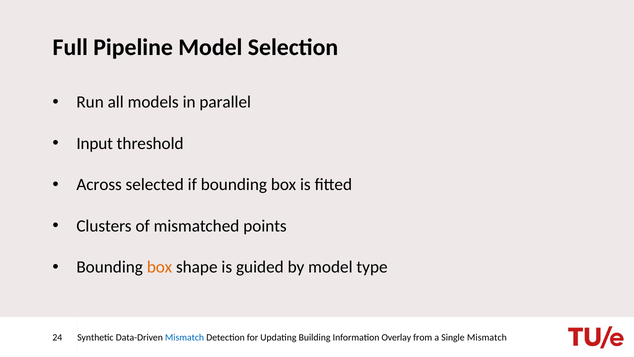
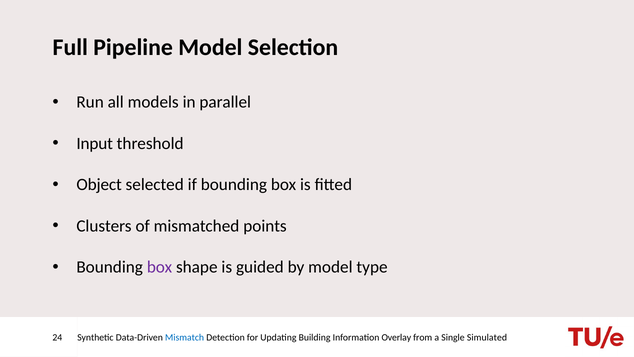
Across: Across -> Object (99, 185)
box colour: orange -> purple (160, 267)
Single Mismatch: Mismatch -> Simulated (487, 337)
